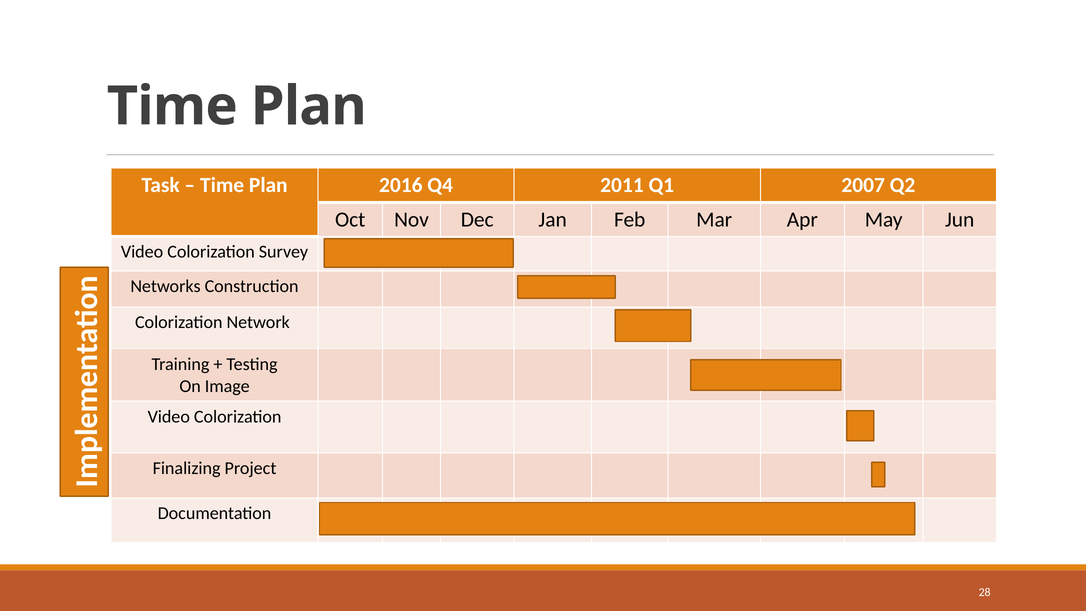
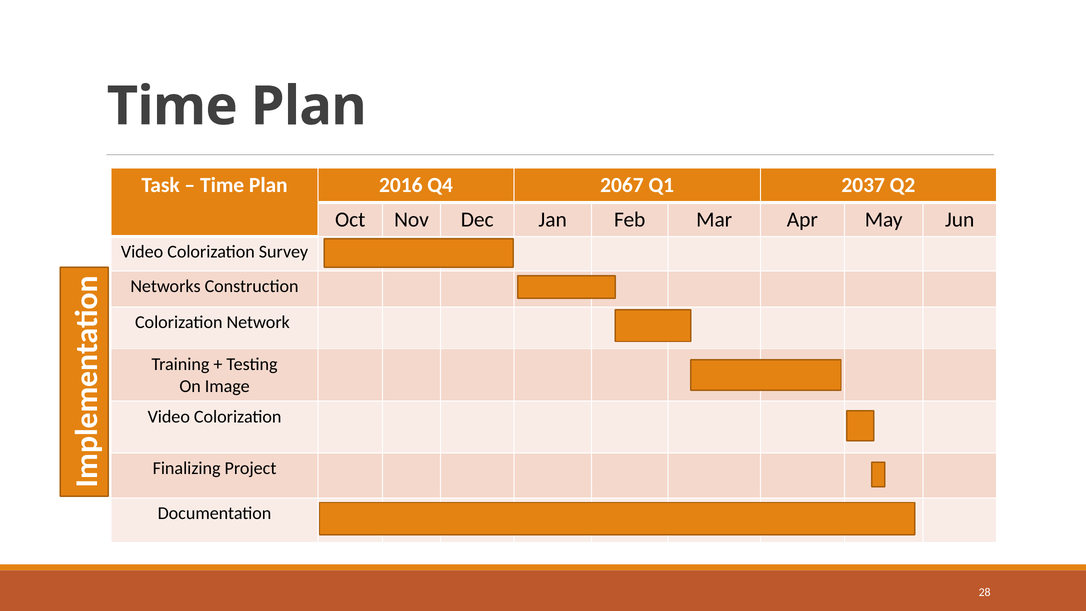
2011: 2011 -> 2067 (622, 185)
2007: 2007 -> 2037 (863, 185)
